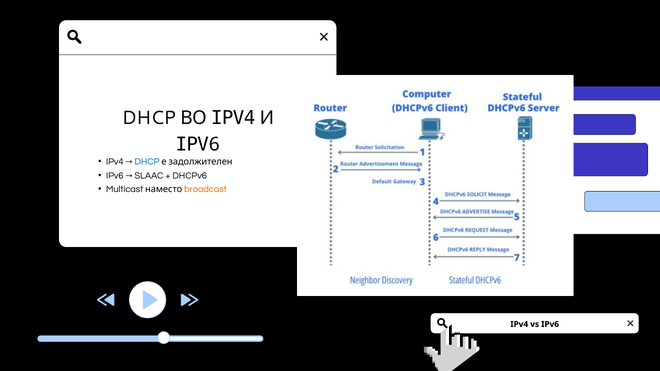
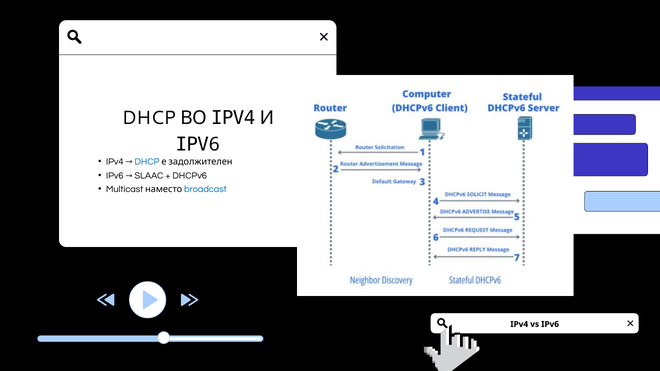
broadcast colour: orange -> blue (205, 189)
